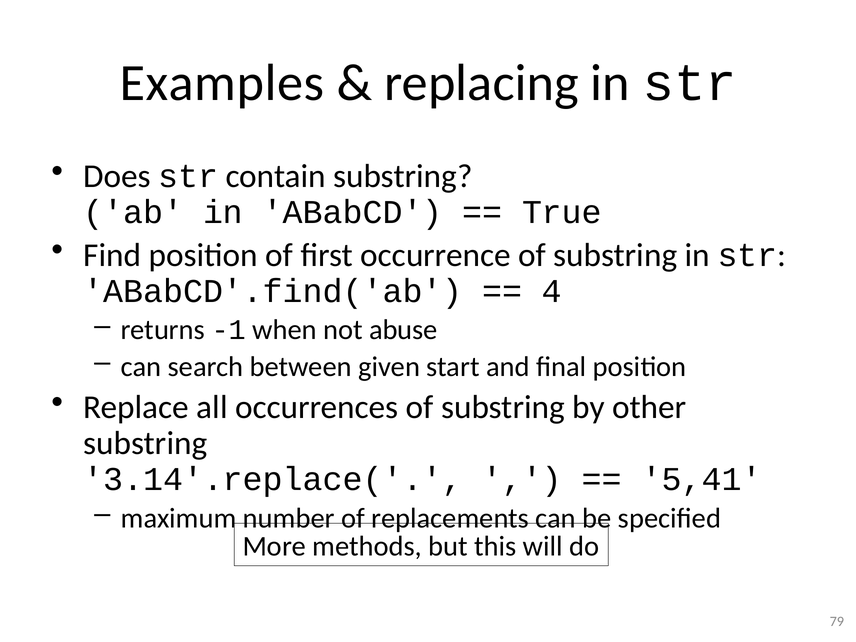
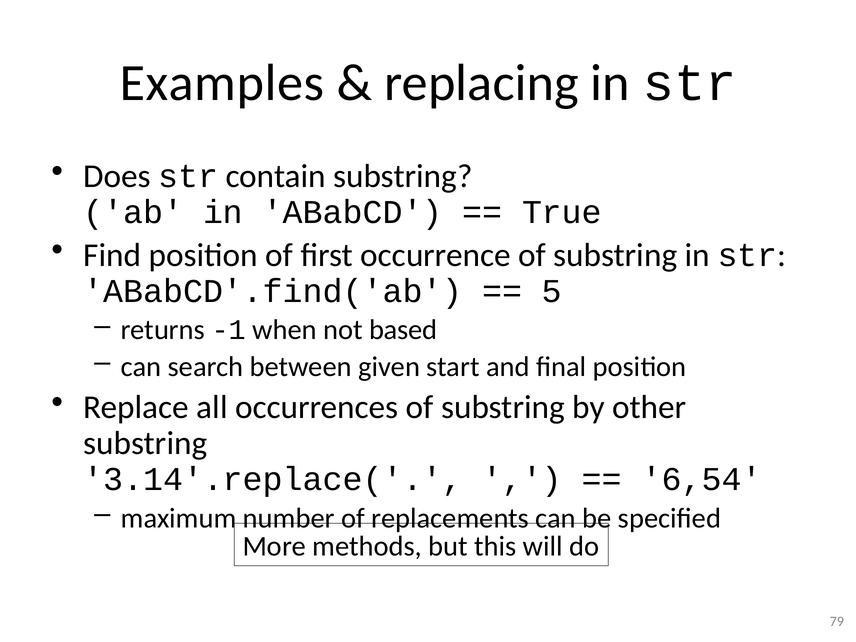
4: 4 -> 5 (552, 291)
abuse: abuse -> based (403, 330)
5,41: 5,41 -> 6,54 (702, 479)
